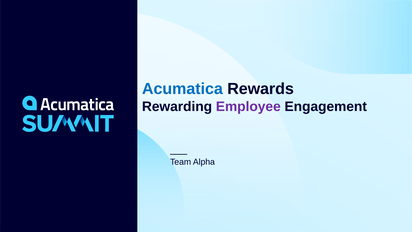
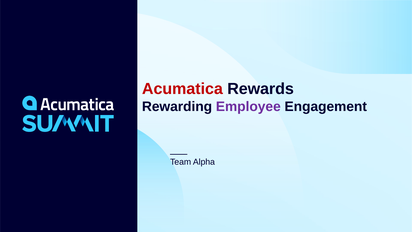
Acumatica colour: blue -> red (182, 89)
